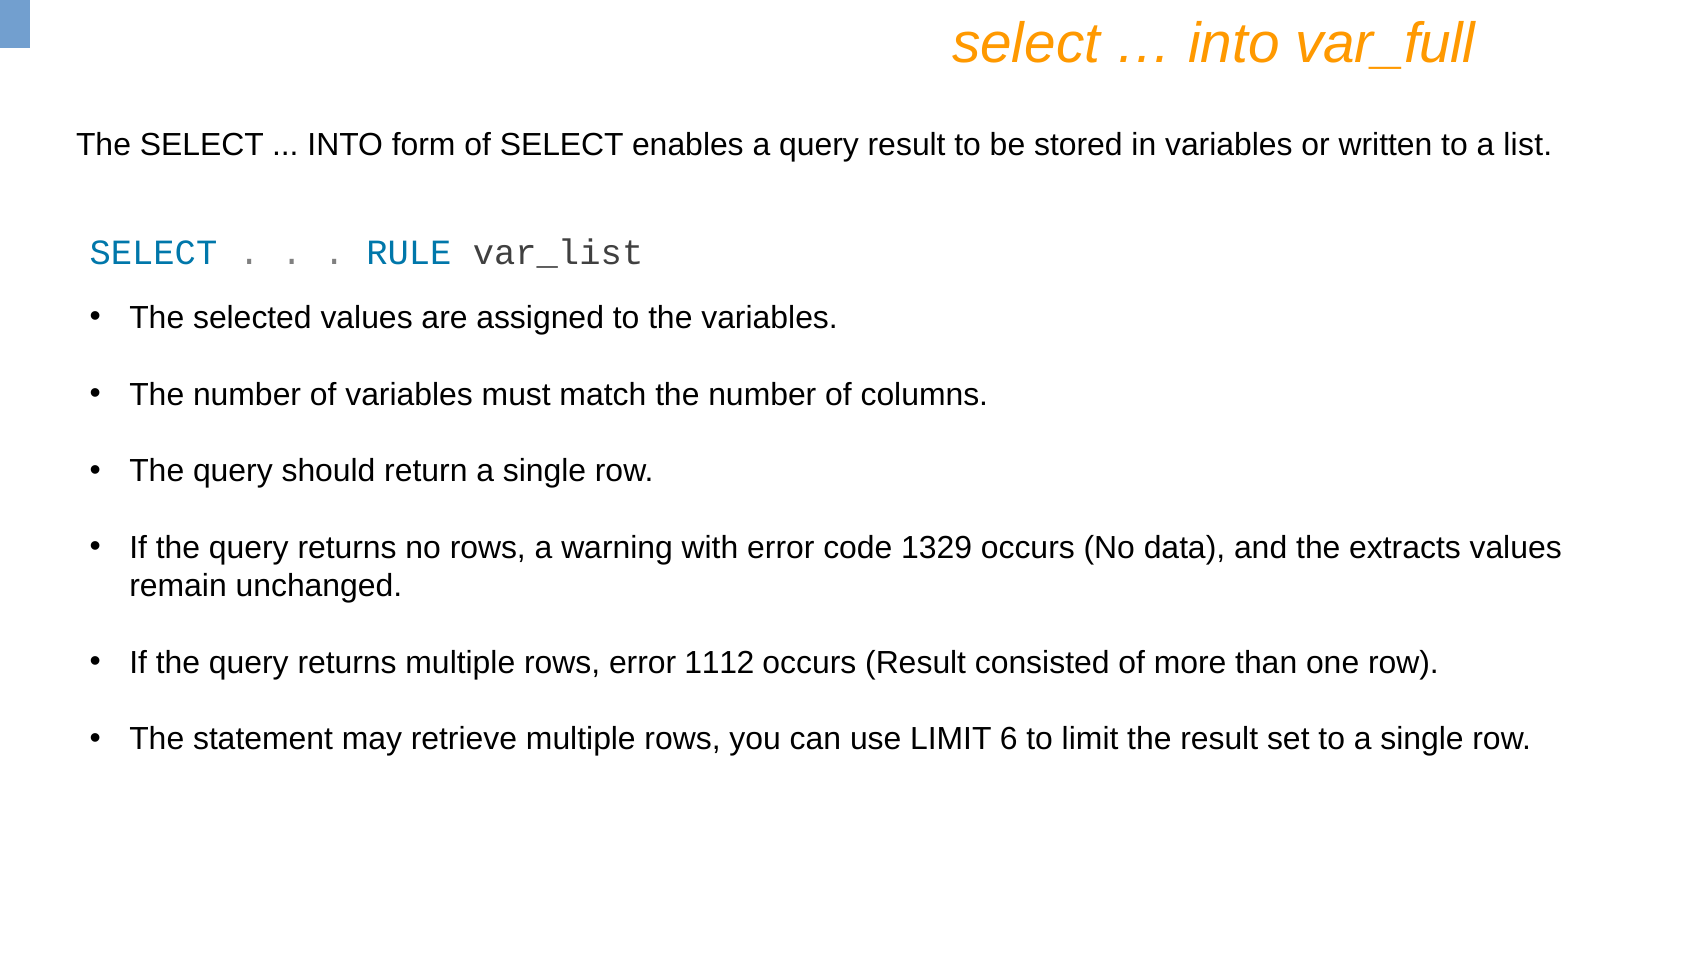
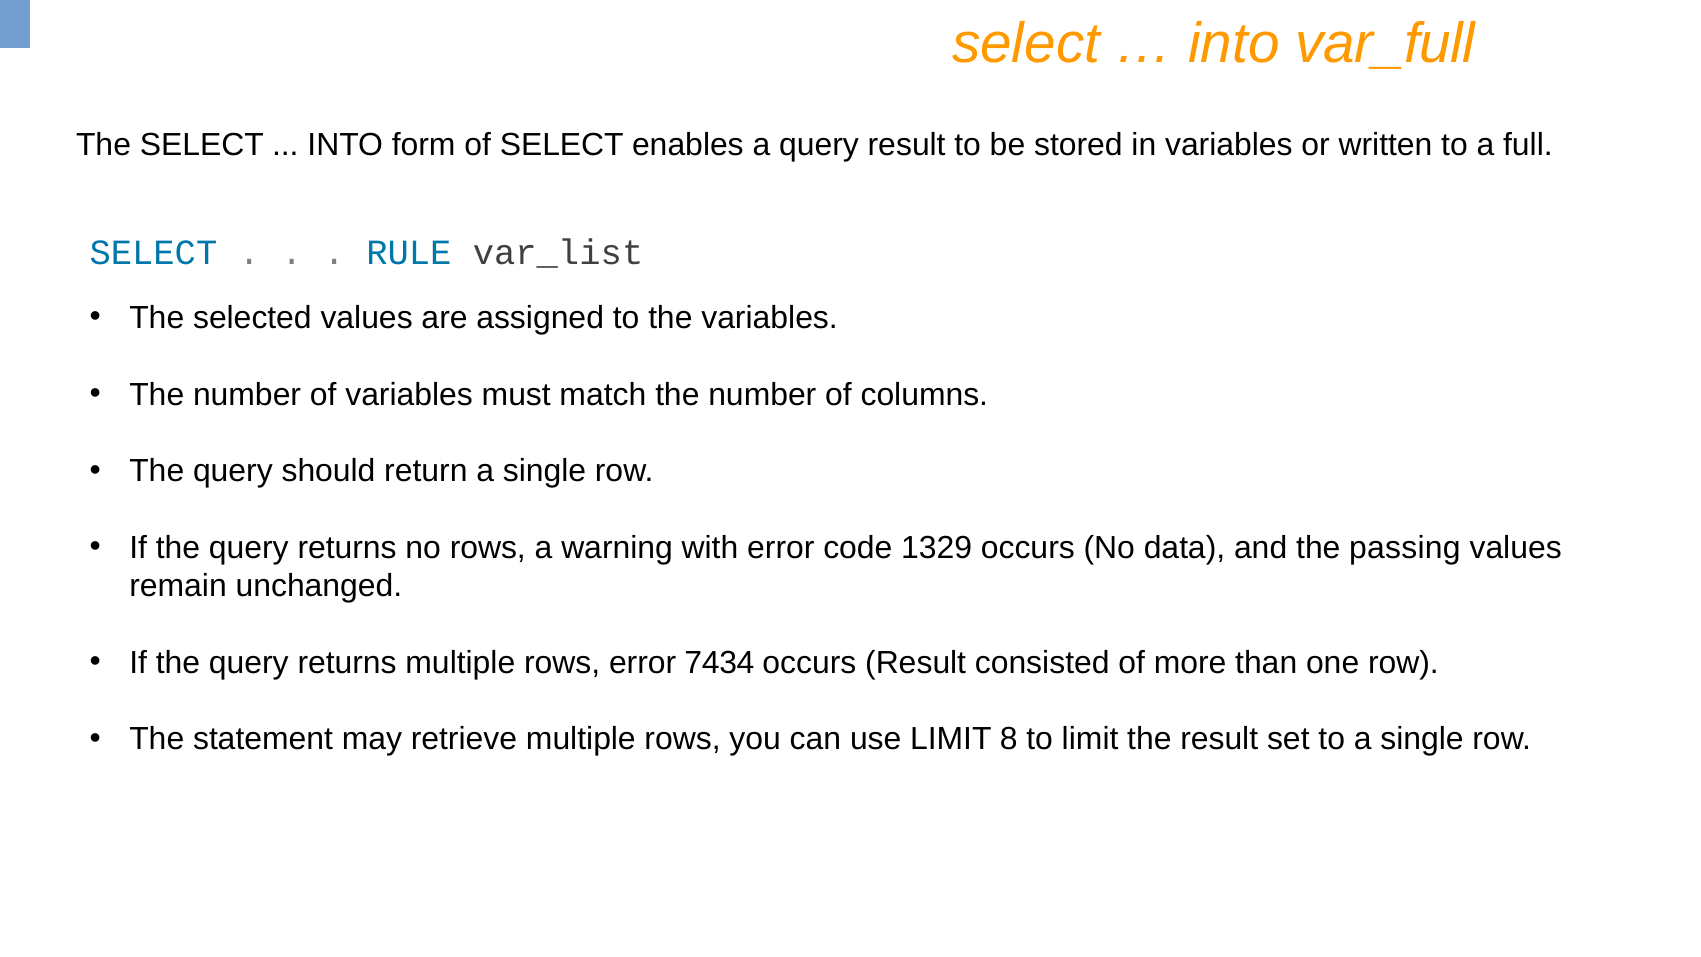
list: list -> full (1528, 145)
extracts: extracts -> passing (1405, 548)
1112: 1112 -> 7434 (719, 663)
6: 6 -> 8 (1009, 739)
